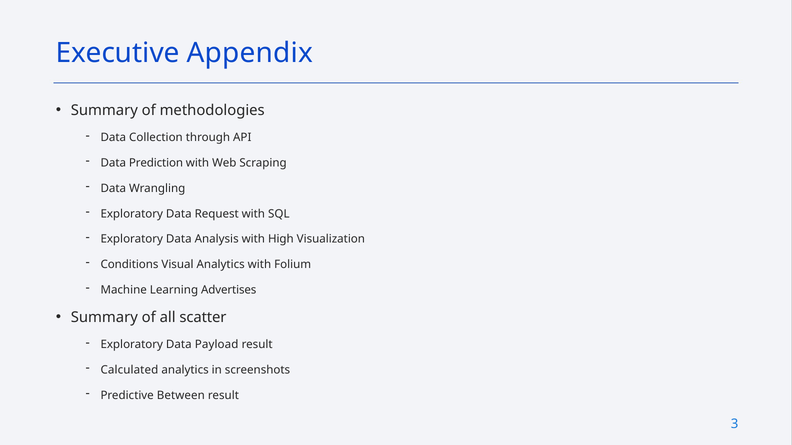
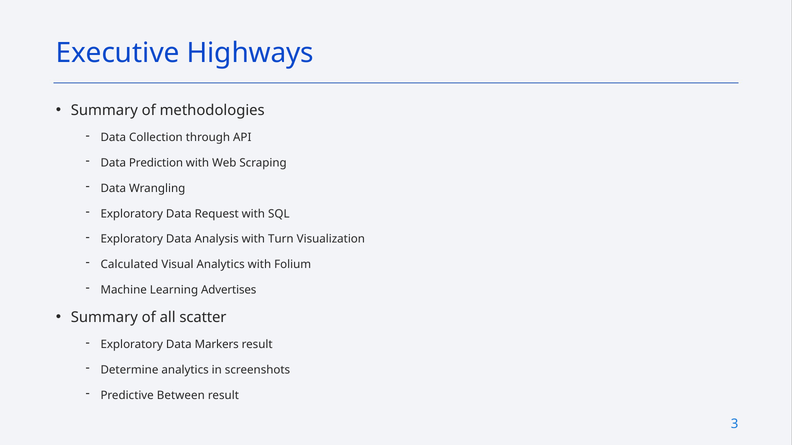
Appendix: Appendix -> Highways (250, 53)
High: High -> Turn (281, 239)
Conditions: Conditions -> Calculated (129, 265)
Payload: Payload -> Markers (217, 345)
Calculated: Calculated -> Determine (129, 370)
